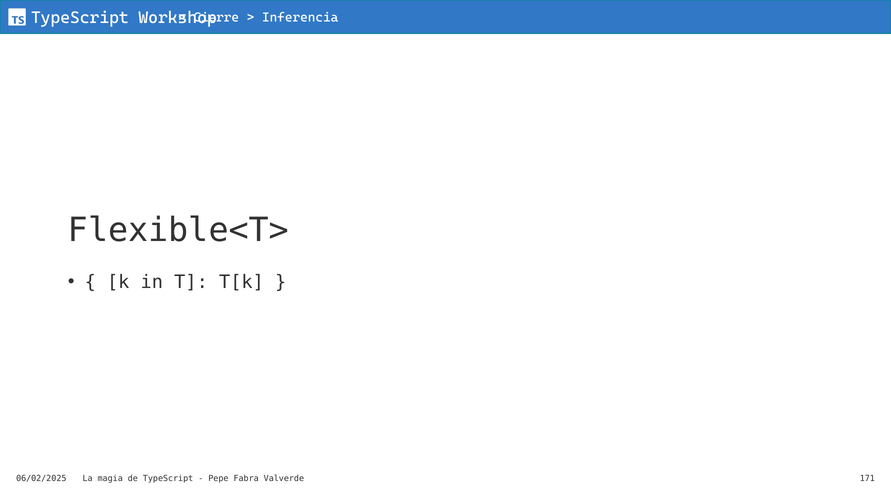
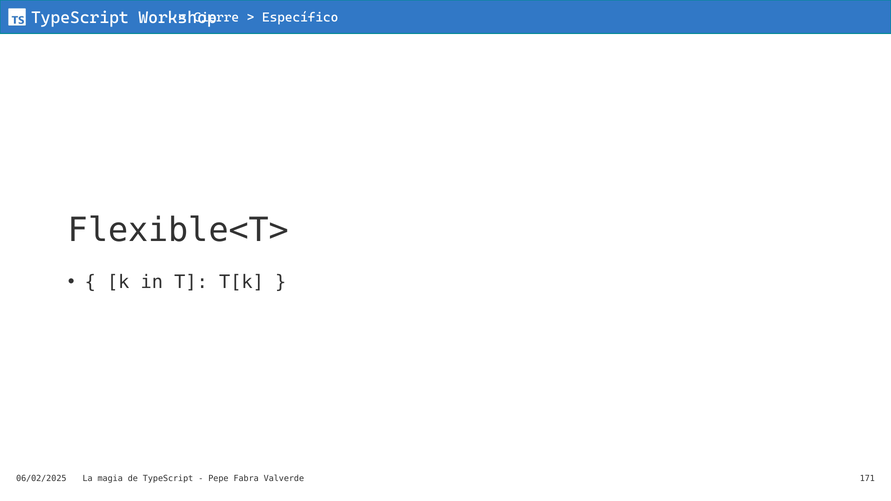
Inferencia: Inferencia -> Específico (300, 17)
